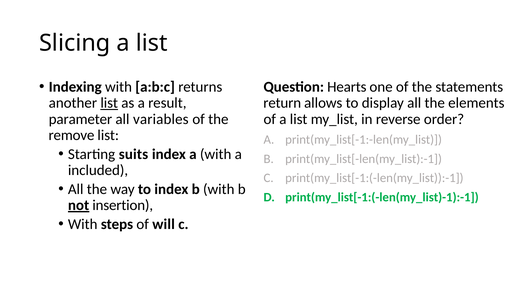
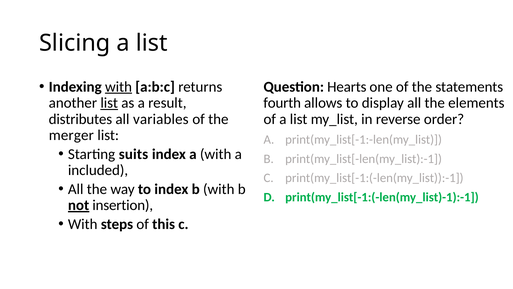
with underline: none -> present (119, 87)
return: return -> fourth (282, 103)
parameter: parameter -> distributes (80, 119)
remove: remove -> merger (71, 135)
will: will -> this (164, 224)
